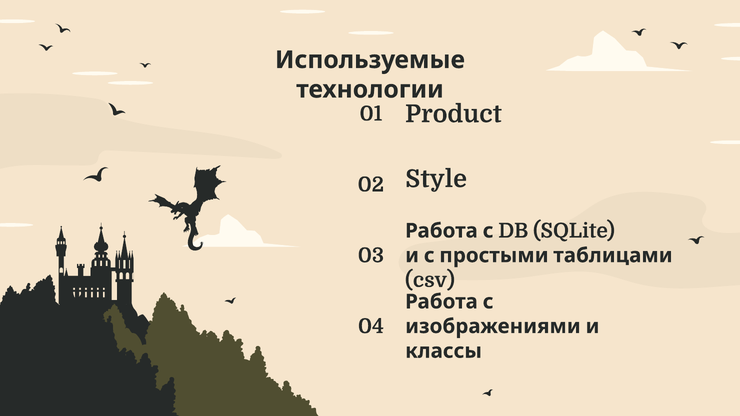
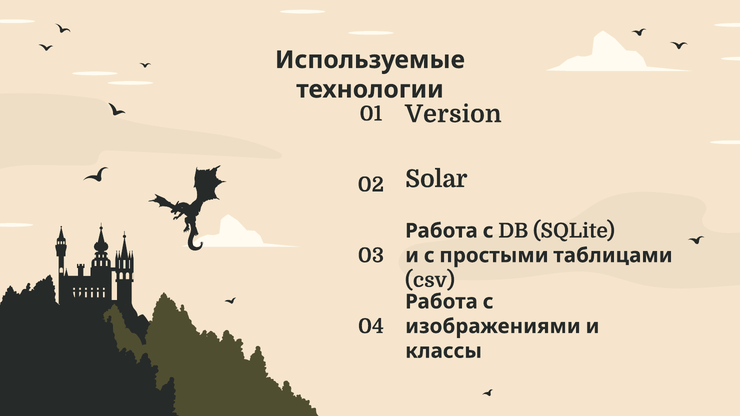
Product: Product -> Version (453, 114)
Style: Style -> Solar (436, 179)
